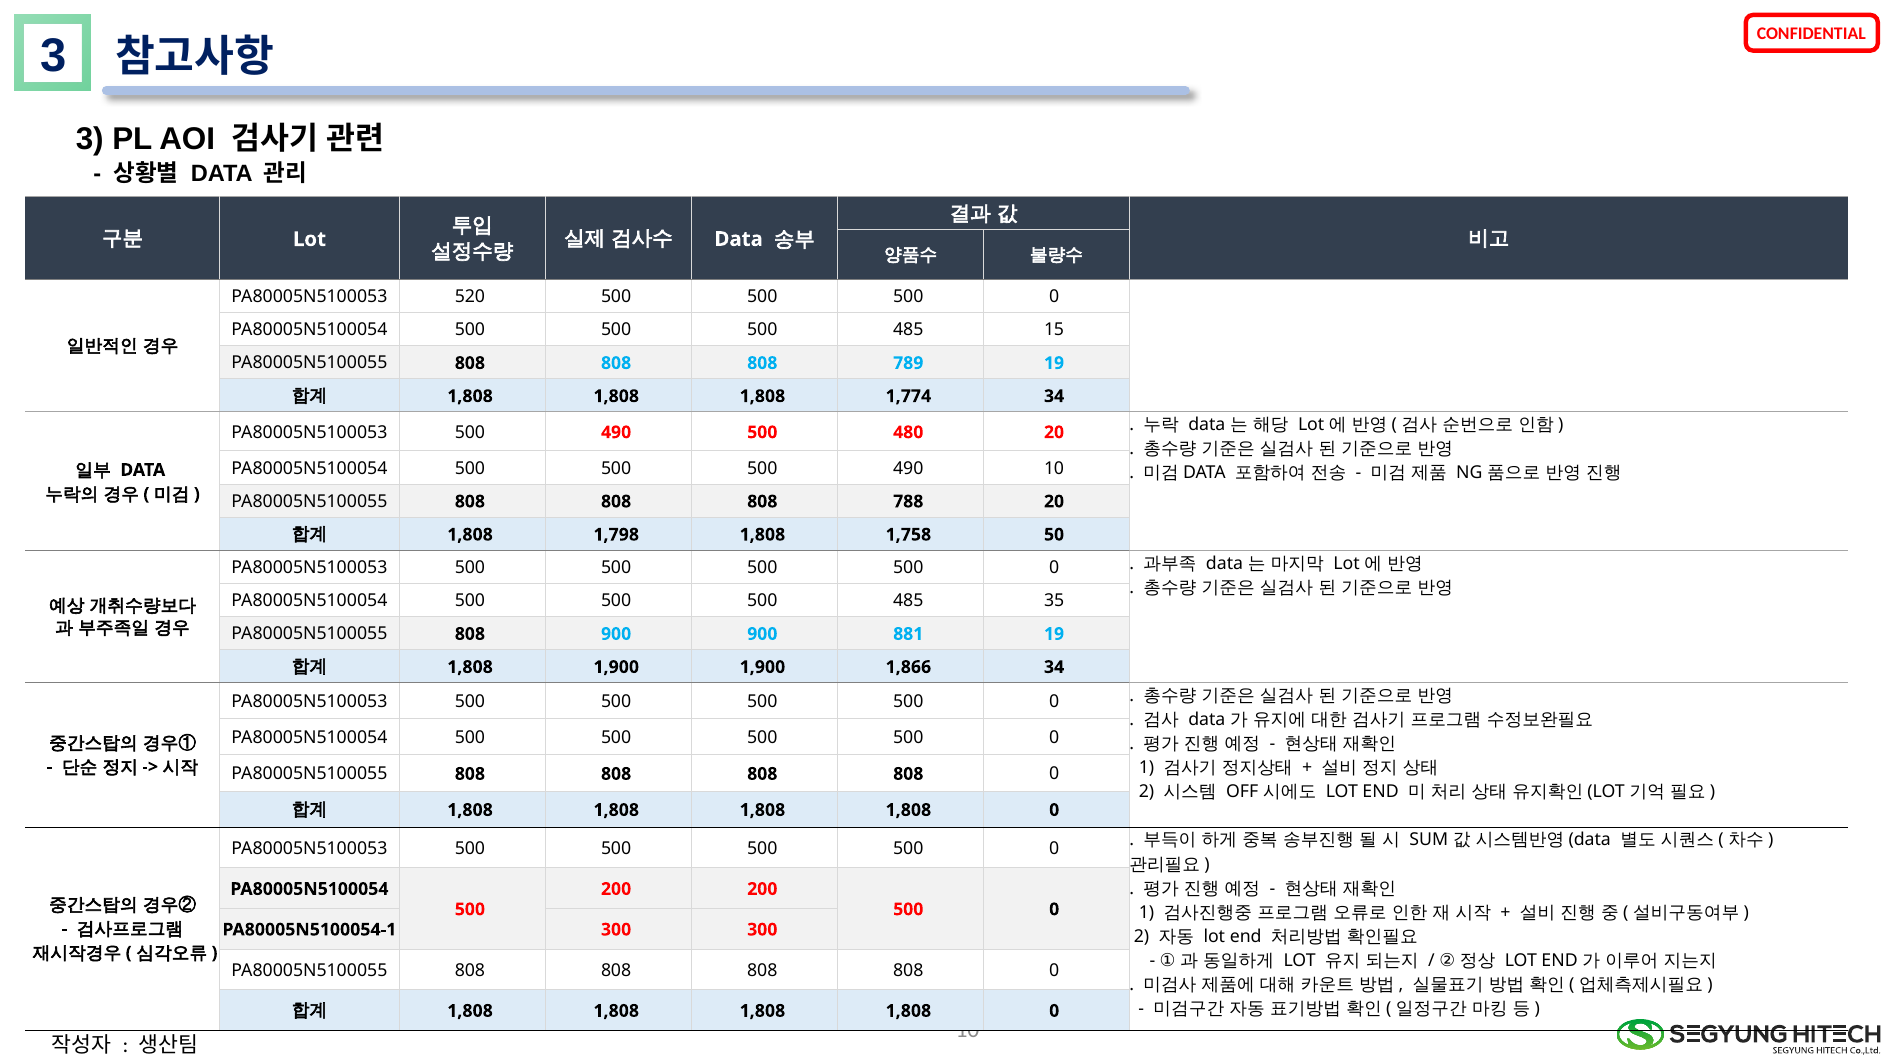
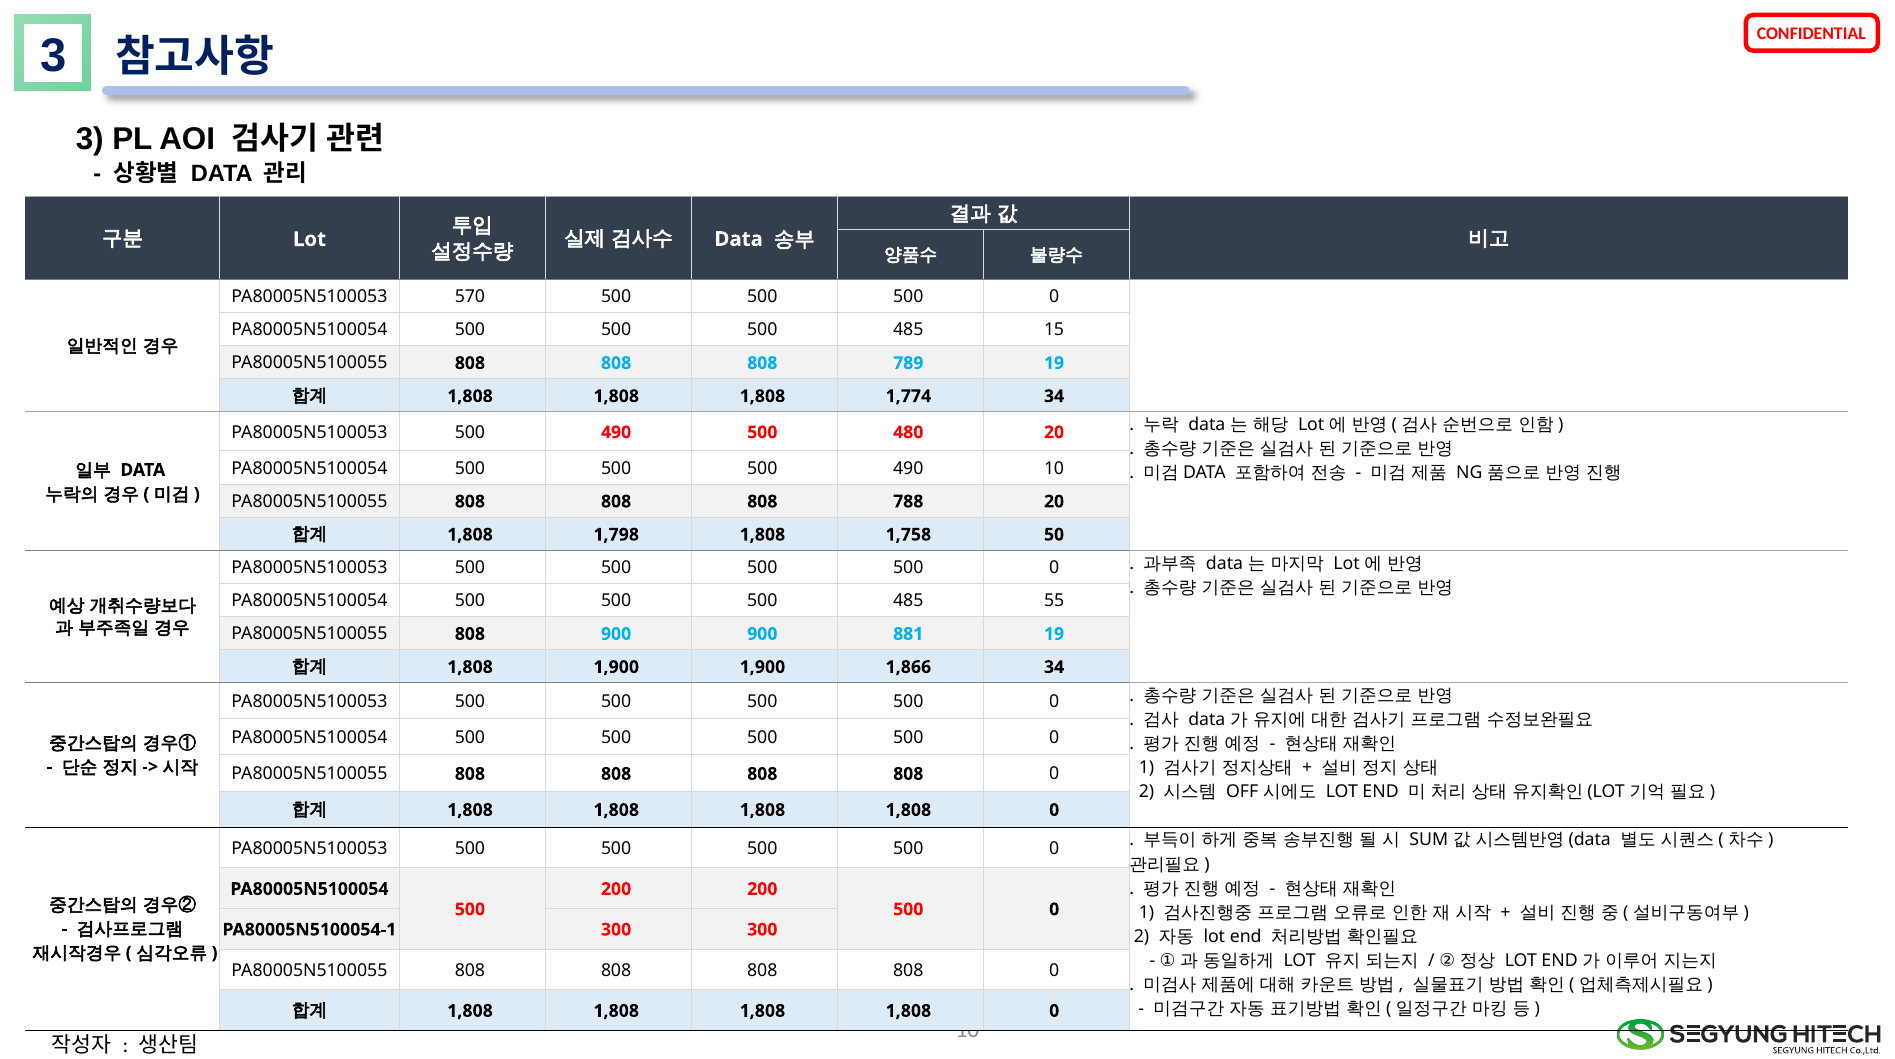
520: 520 -> 570 (470, 297)
35: 35 -> 55 (1054, 601)
